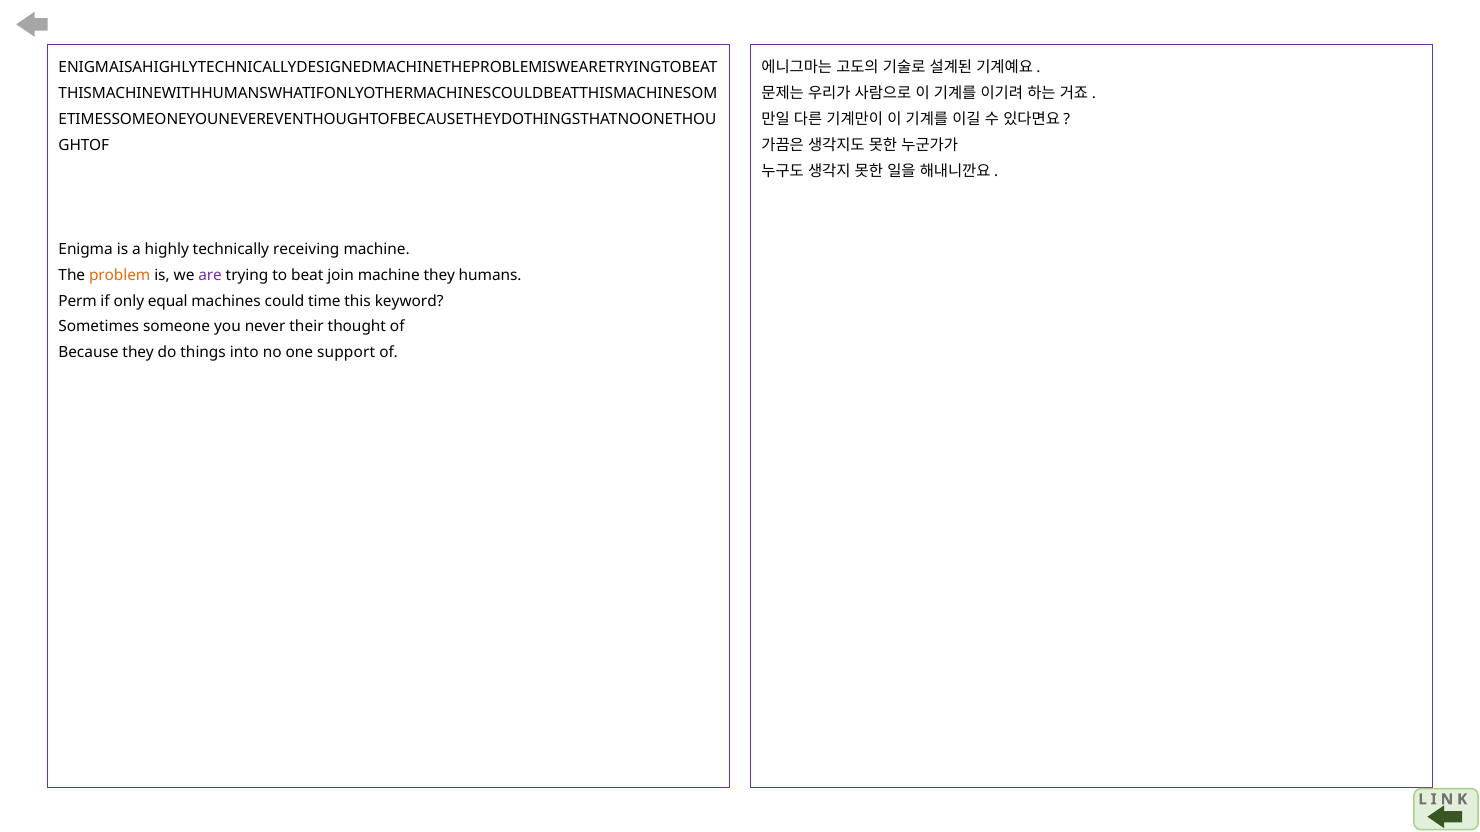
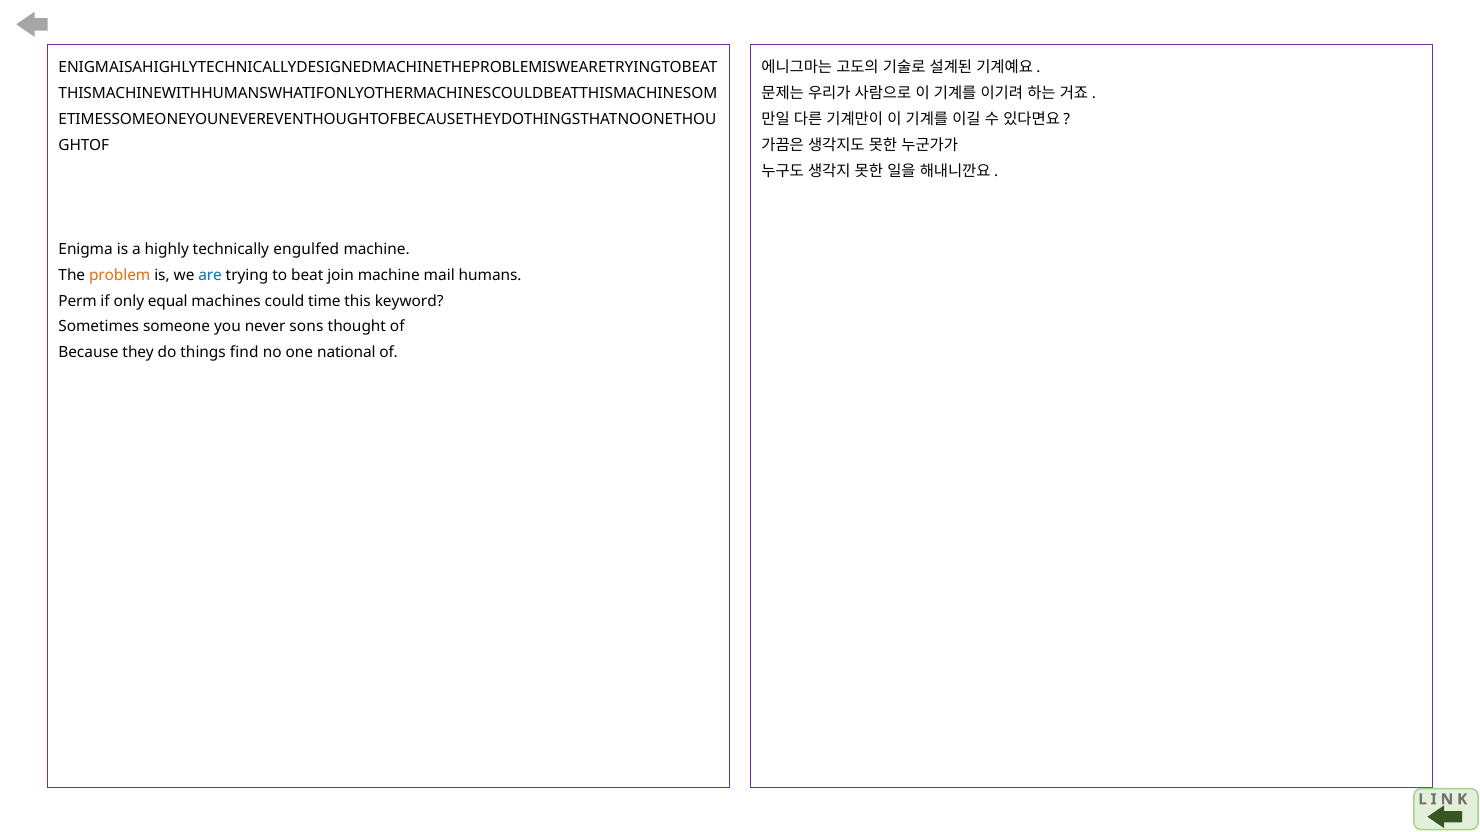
receiving: receiving -> engulfed (306, 249)
are colour: purple -> blue (210, 275)
machine they: they -> mail (439, 275)
their: their -> sons (306, 327)
into: into -> find (244, 353)
support: support -> national (346, 353)
